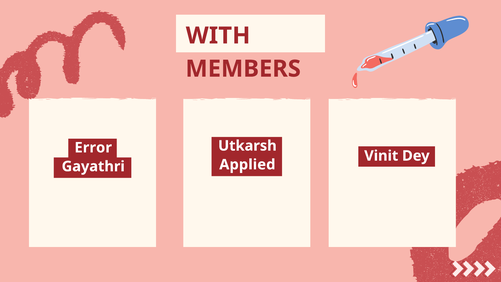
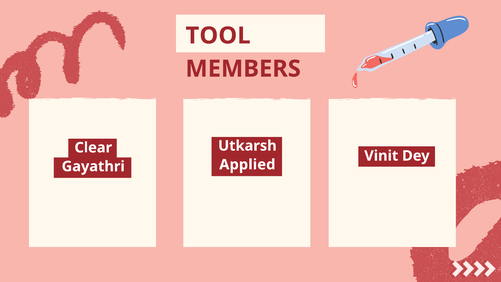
WITH: WITH -> TOOL (218, 36)
Error: Error -> Clear (93, 148)
